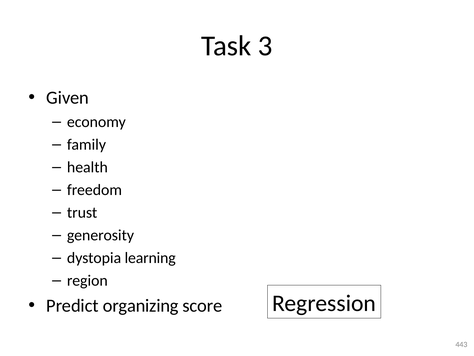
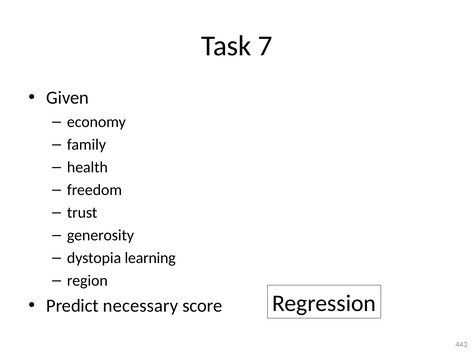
3: 3 -> 7 (265, 46)
organizing: organizing -> necessary (141, 305)
